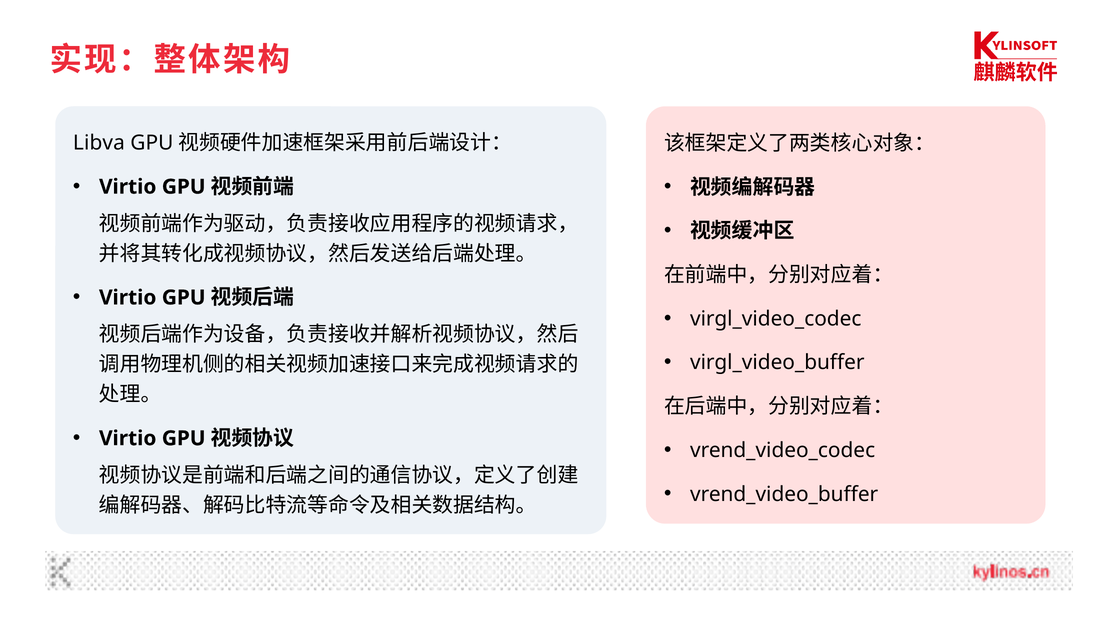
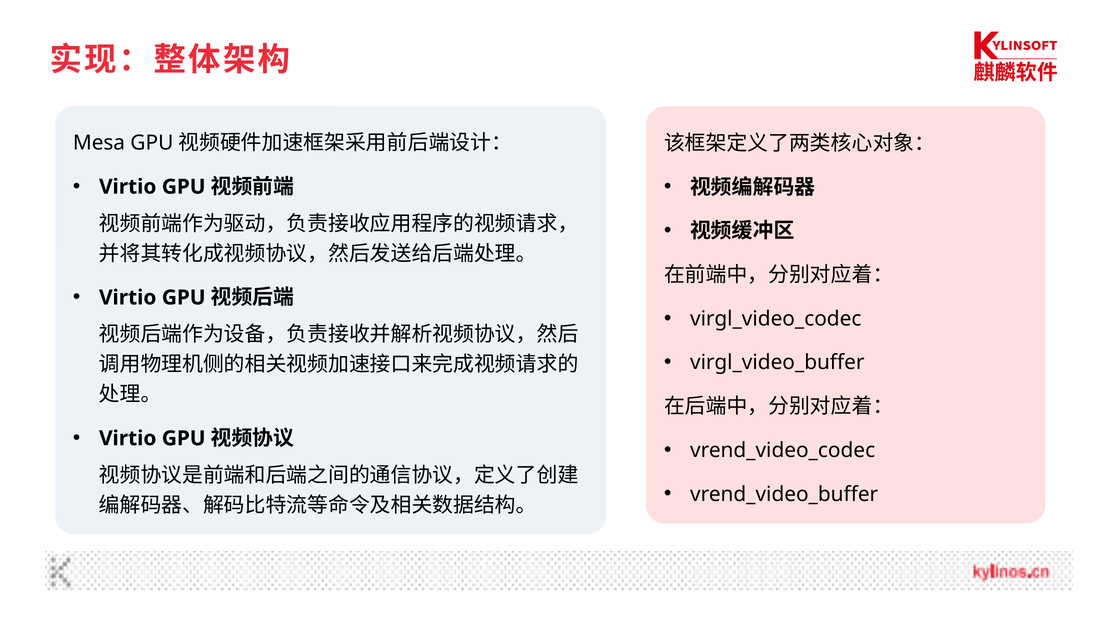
Libva: Libva -> Mesa (99, 143)
